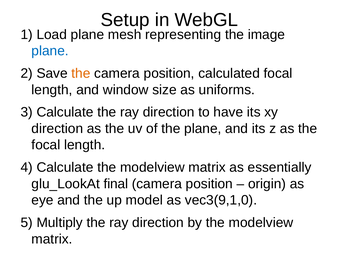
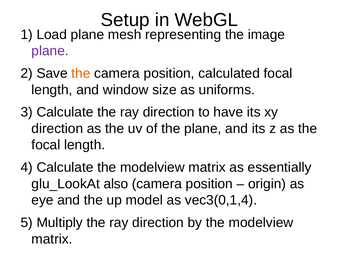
plane colour: blue -> purple (50, 51)
final: final -> also (116, 184)
vec3(9,1,0: vec3(9,1,0 -> vec3(0,1,4 (221, 200)
